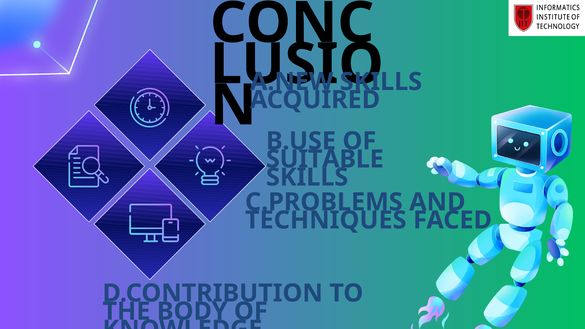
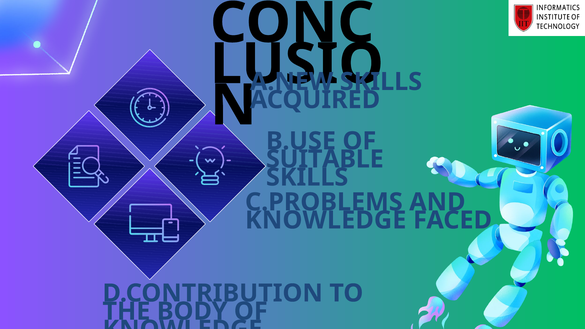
TECHNIQUES: TECHNIQUES -> KNOWLEDGE (326, 220)
